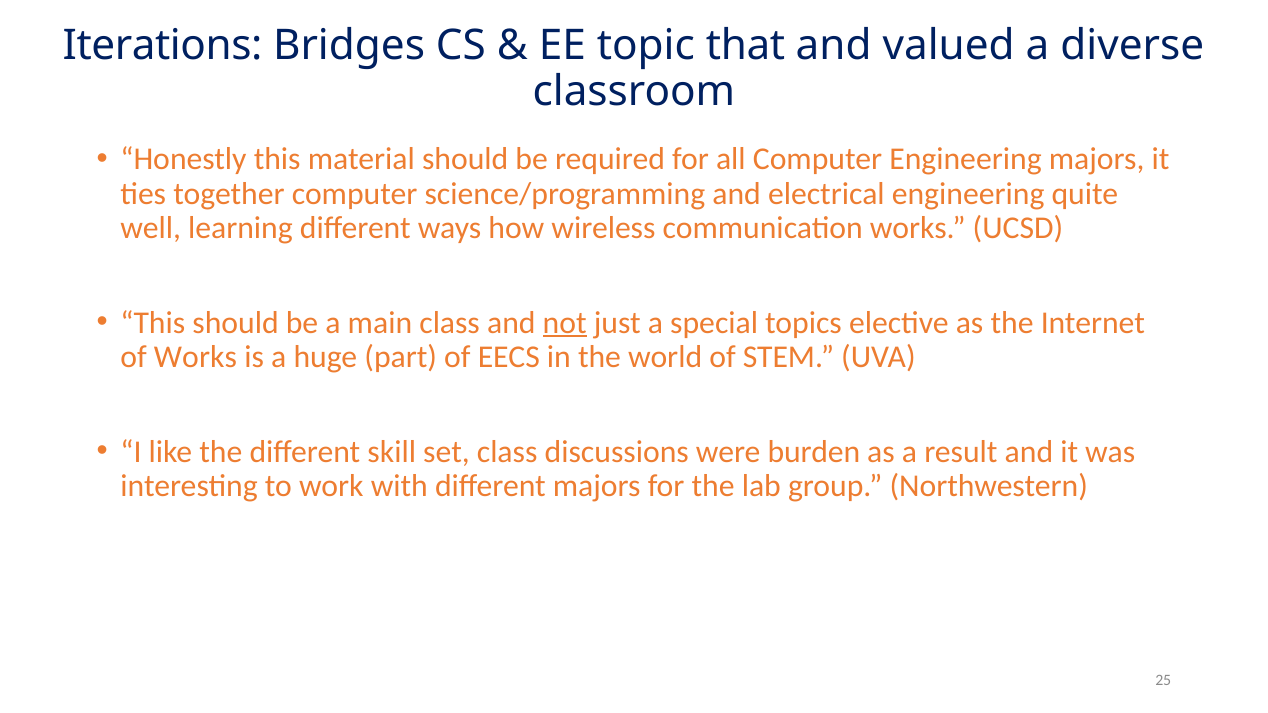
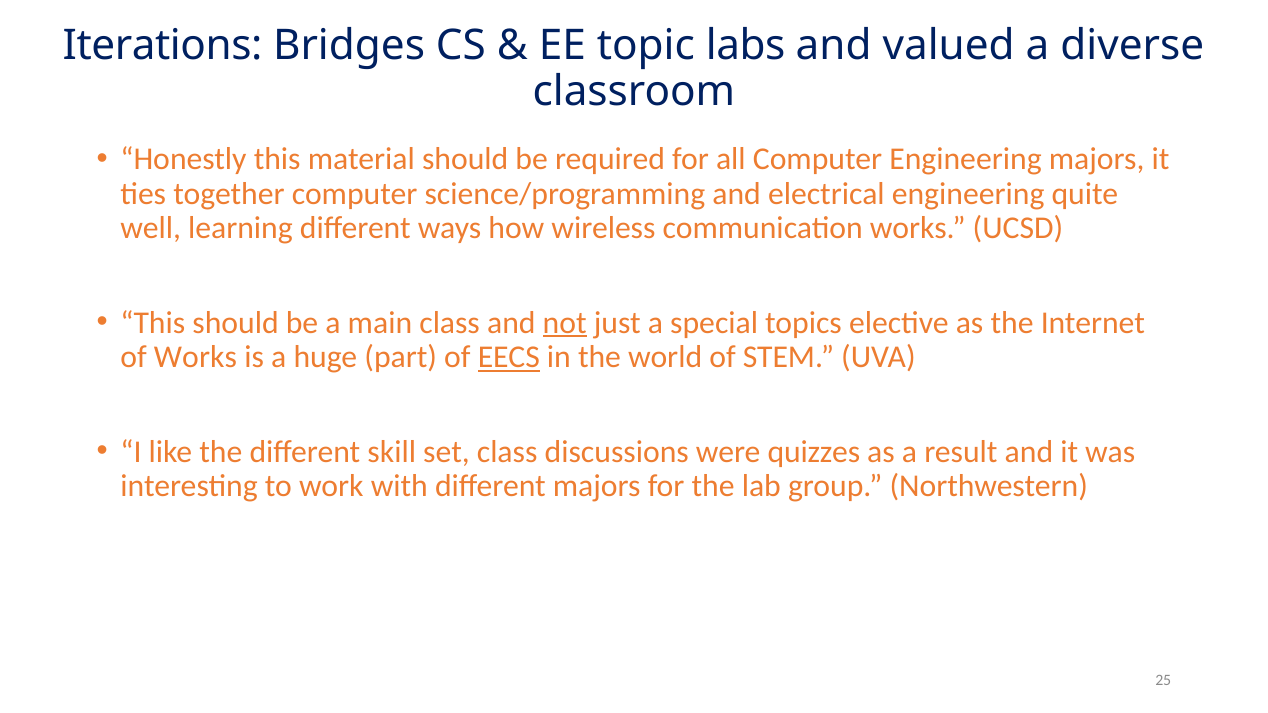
that: that -> labs (746, 46)
EECS underline: none -> present (509, 357)
burden: burden -> quizzes (814, 452)
